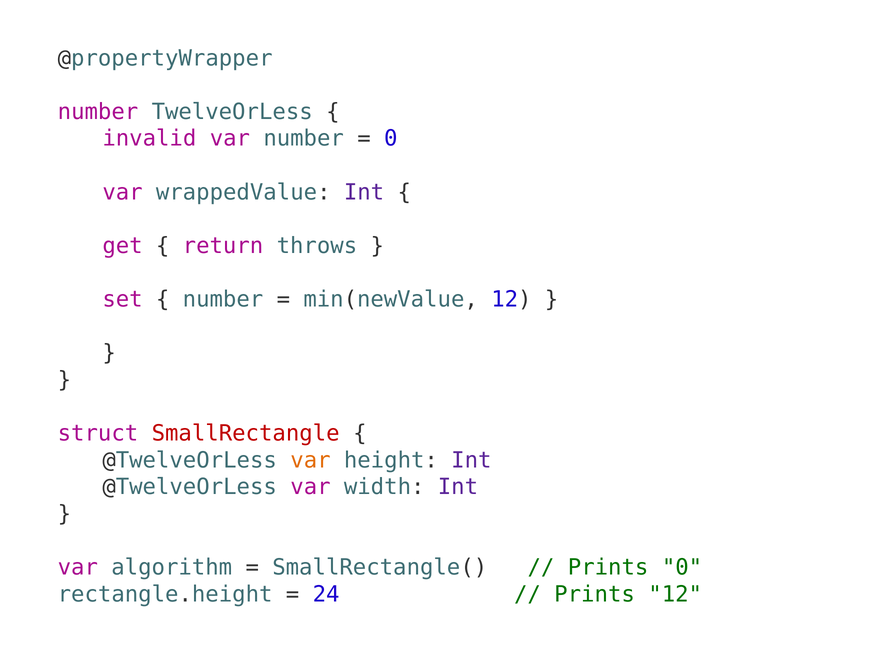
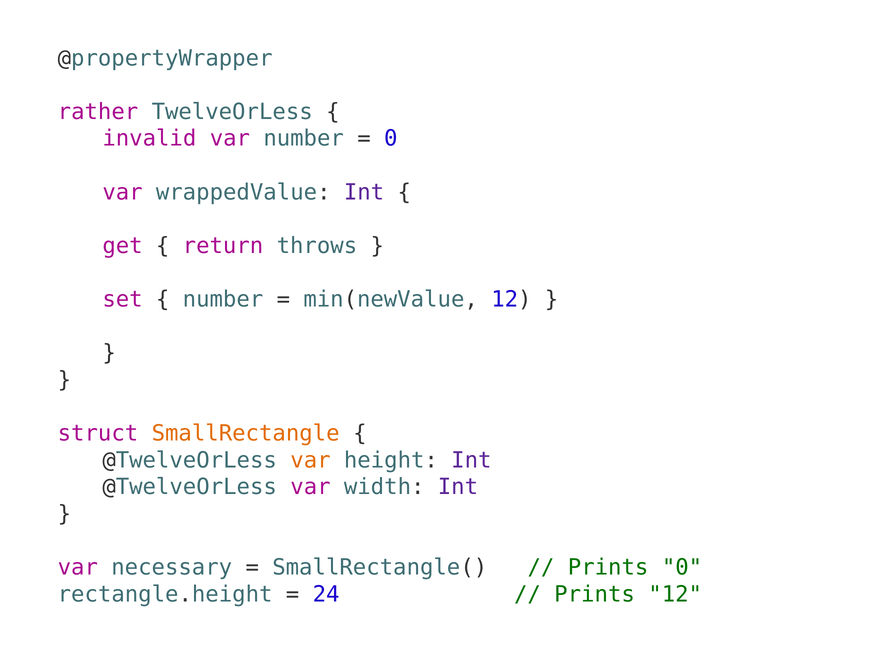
number: number -> rather (98, 112)
SmallRectangle colour: red -> orange (246, 433)
algorithm: algorithm -> necessary (172, 567)
